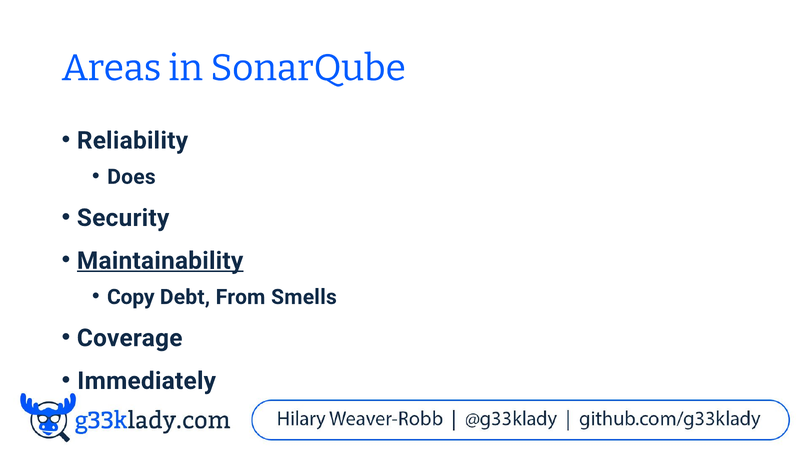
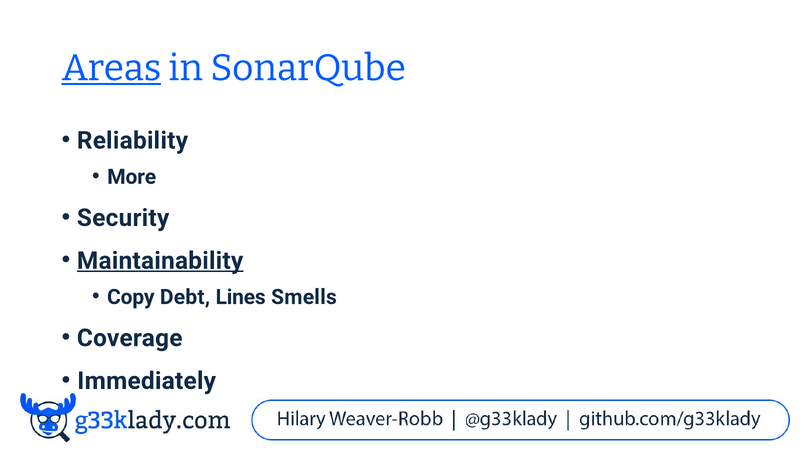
Areas underline: none -> present (112, 68)
Does: Does -> More (132, 177)
From: From -> Lines (241, 297)
